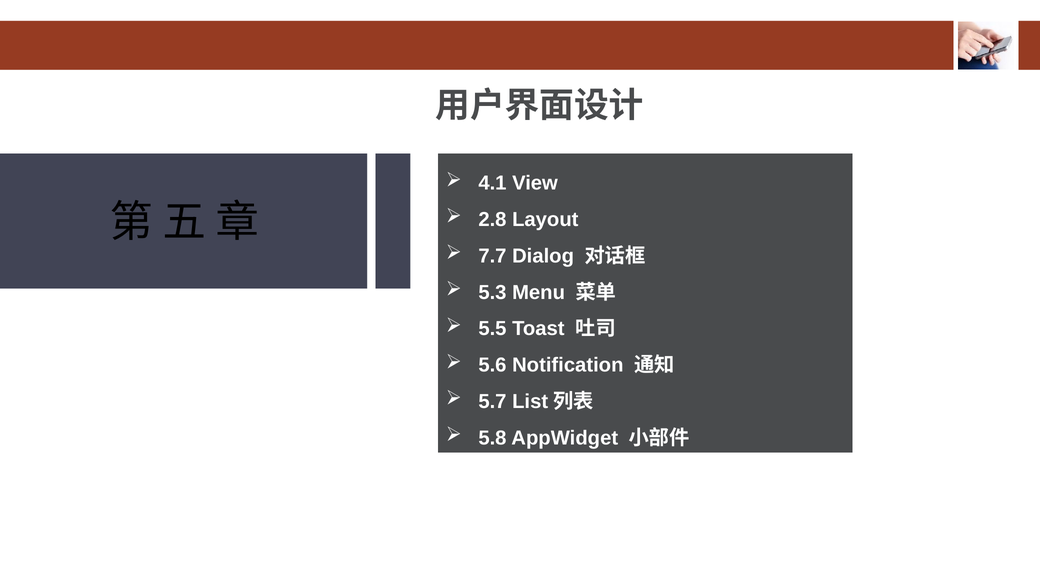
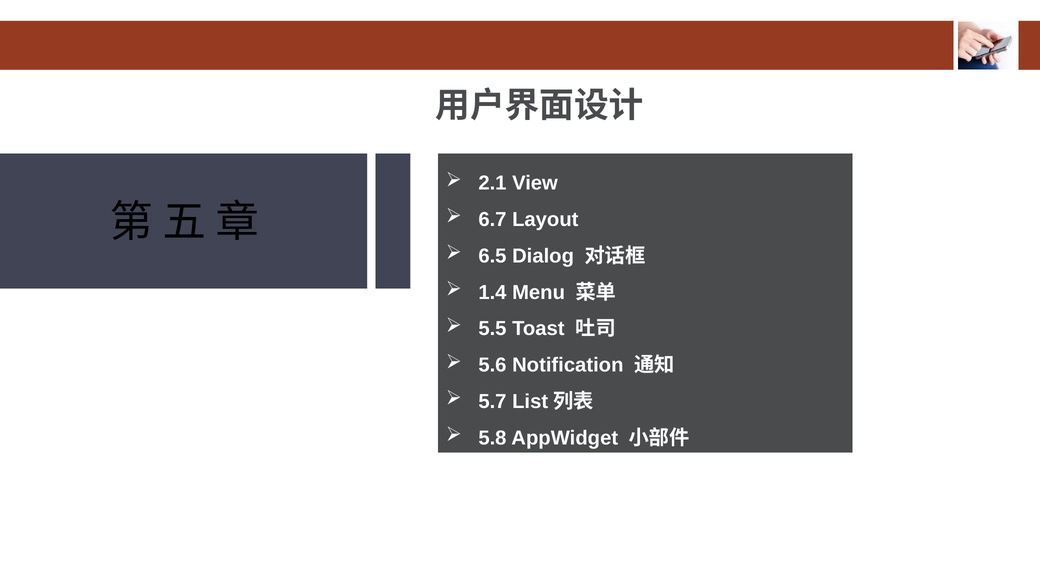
4.1: 4.1 -> 2.1 (492, 183)
2.8: 2.8 -> 6.7 (492, 220)
7.7: 7.7 -> 6.5 (492, 256)
5.3: 5.3 -> 1.4 (492, 292)
